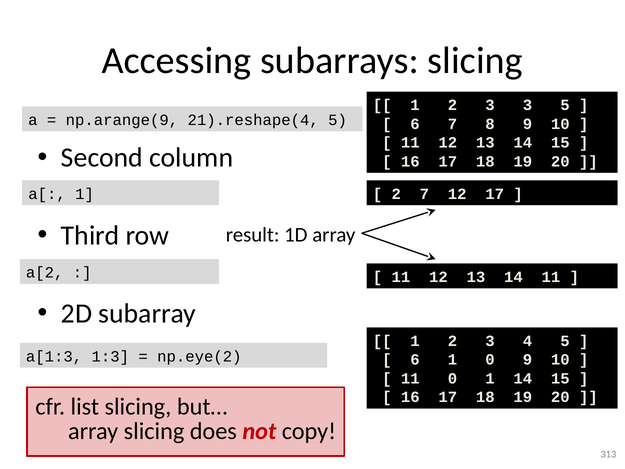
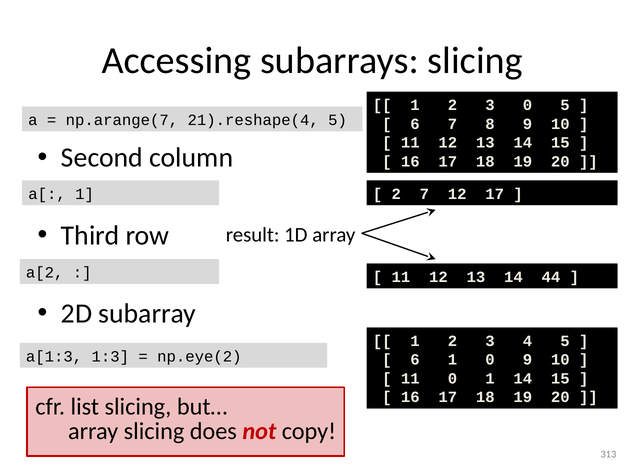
3 3: 3 -> 0 (527, 105)
np.arange(9: np.arange(9 -> np.arange(7 (122, 120)
14 11: 11 -> 44 (551, 277)
